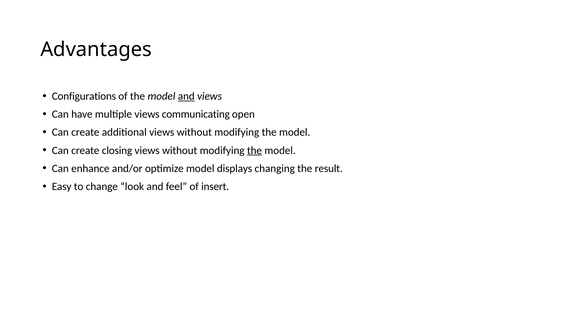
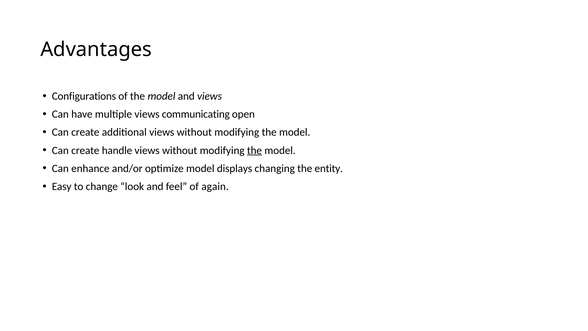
and underline: present -> none (186, 96)
closing: closing -> handle (117, 150)
result: result -> entity (329, 168)
insert: insert -> again (215, 186)
